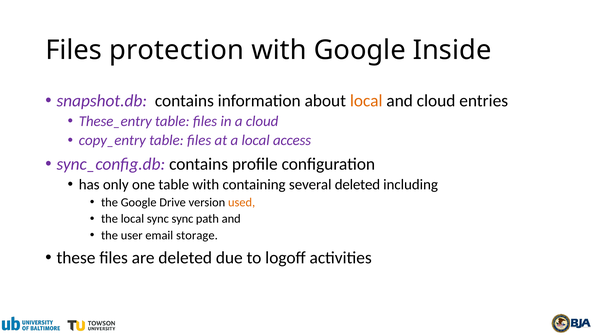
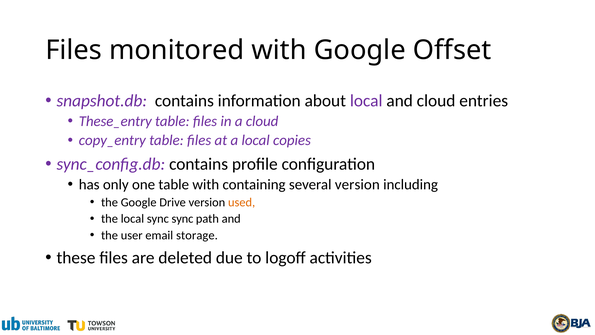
protection: protection -> monitored (177, 50)
Inside: Inside -> Offset (452, 50)
local colour: orange -> purple (366, 101)
access: access -> copies (292, 140)
several deleted: deleted -> version (357, 184)
